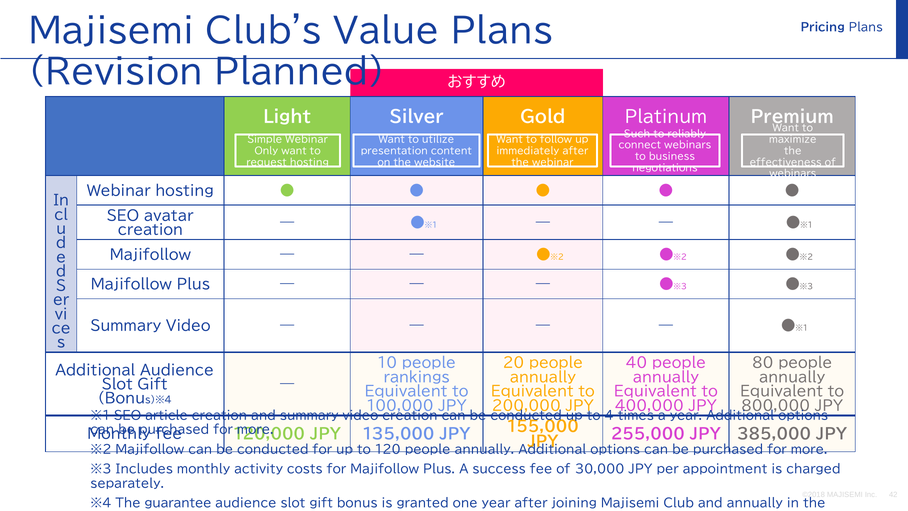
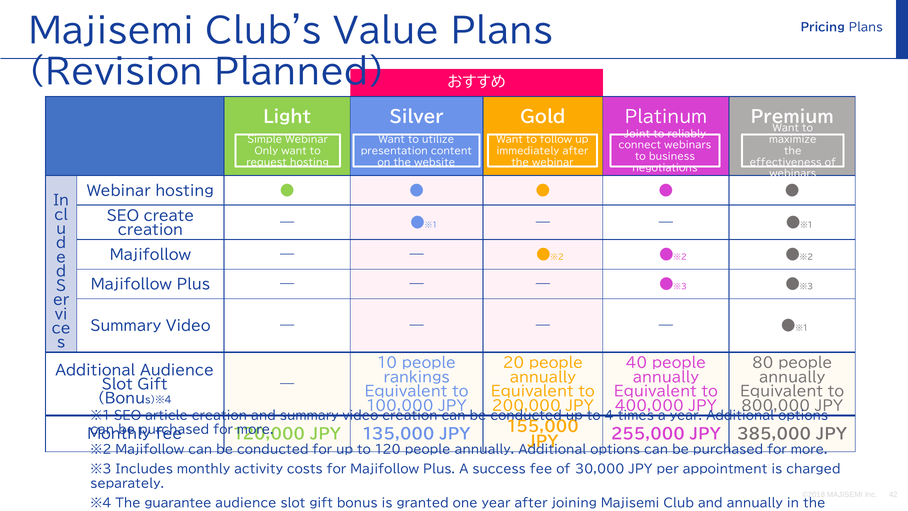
Such: Such -> Joint (637, 134)
avatar: avatar -> create (169, 216)
